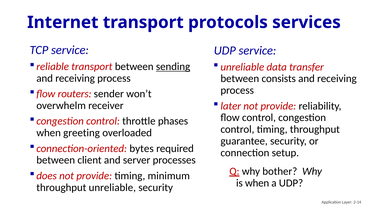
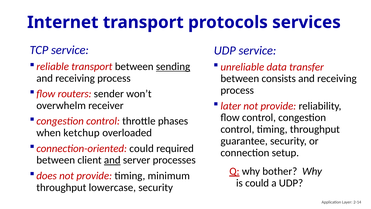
greeting: greeting -> ketchup (81, 133)
connection-oriented bytes: bytes -> could (142, 148)
and underline: none -> present (112, 160)
is when: when -> could (257, 183)
throughput unreliable: unreliable -> lowercase (112, 187)
